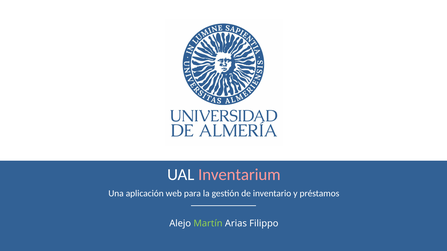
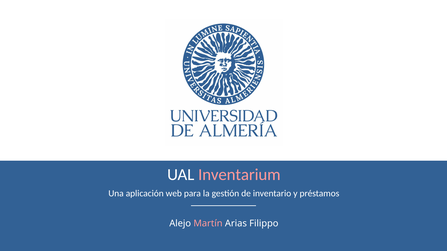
Martín colour: light green -> pink (208, 224)
